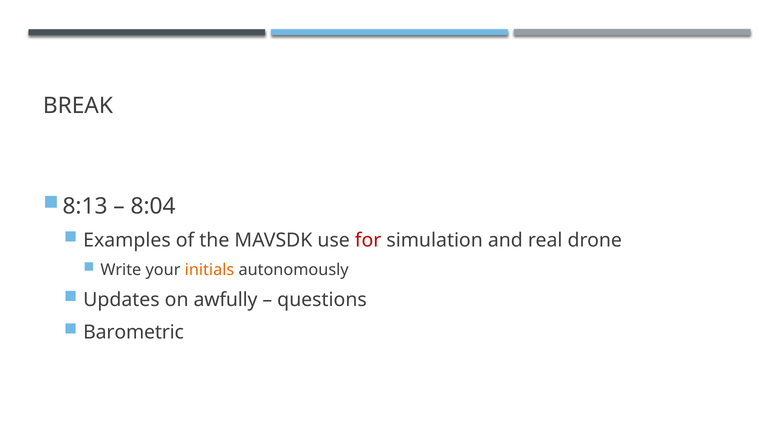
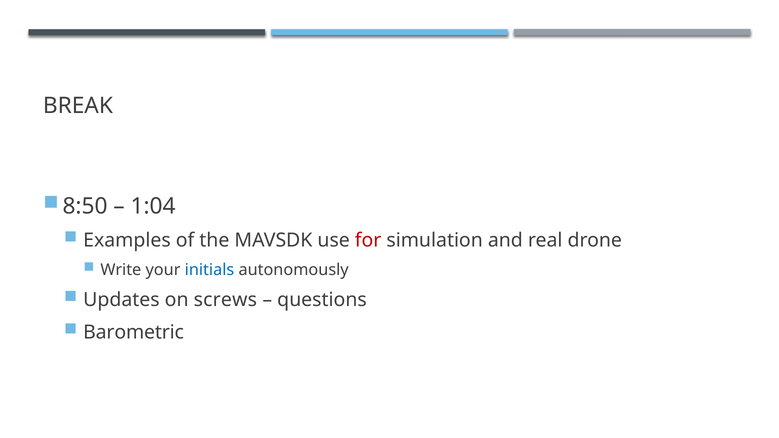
8:13: 8:13 -> 8:50 (85, 207)
8:04: 8:04 -> 1:04 (153, 207)
initials colour: orange -> blue (209, 270)
awfully: awfully -> screws (225, 300)
